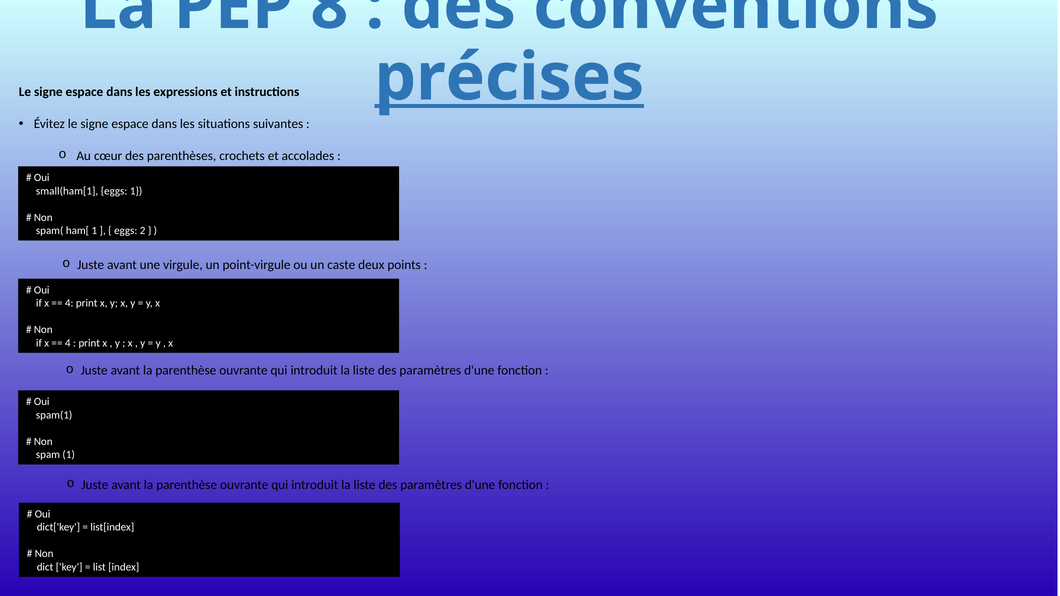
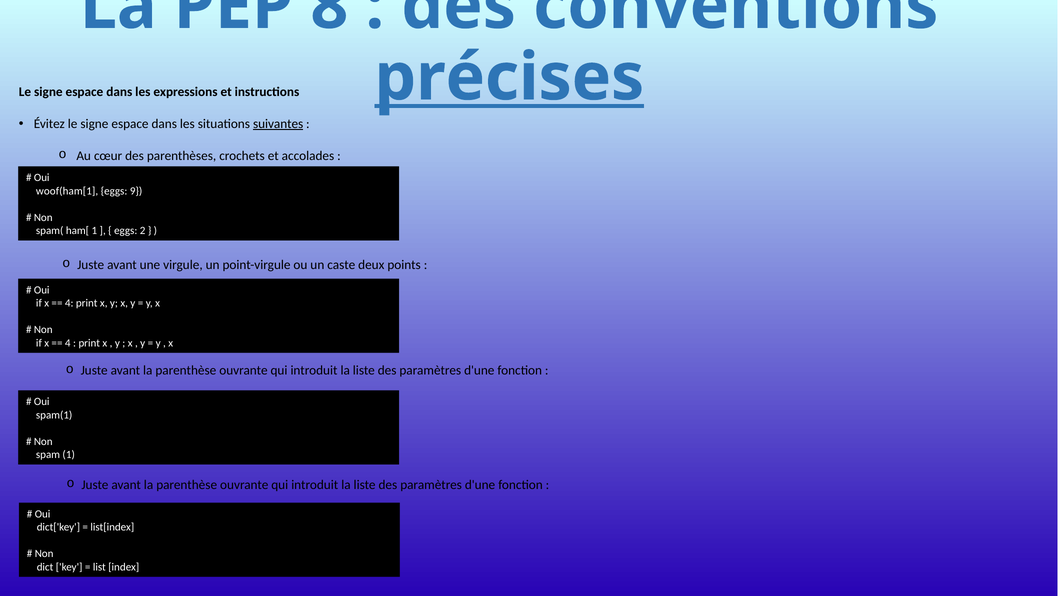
suivantes underline: none -> present (278, 124)
small(ham[1: small(ham[1 -> woof(ham[1 (67, 191)
eggs 1: 1 -> 9 (136, 191)
